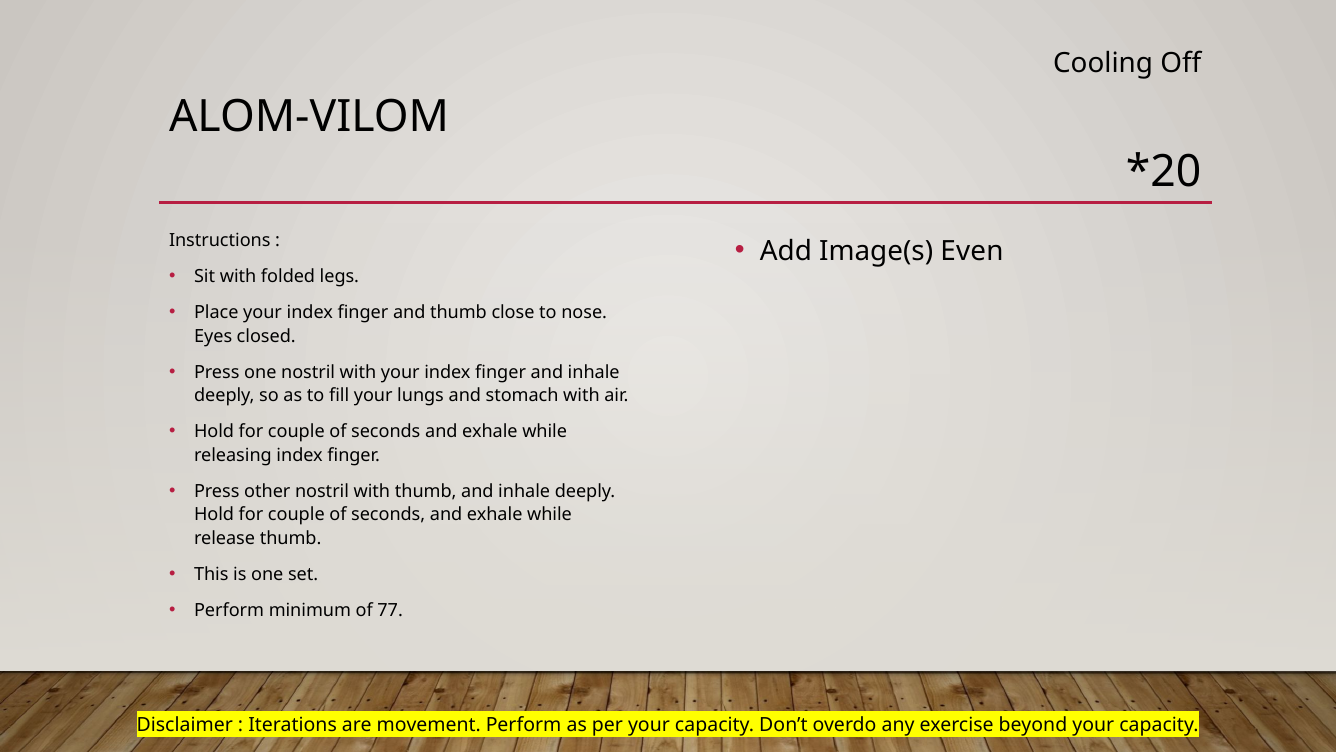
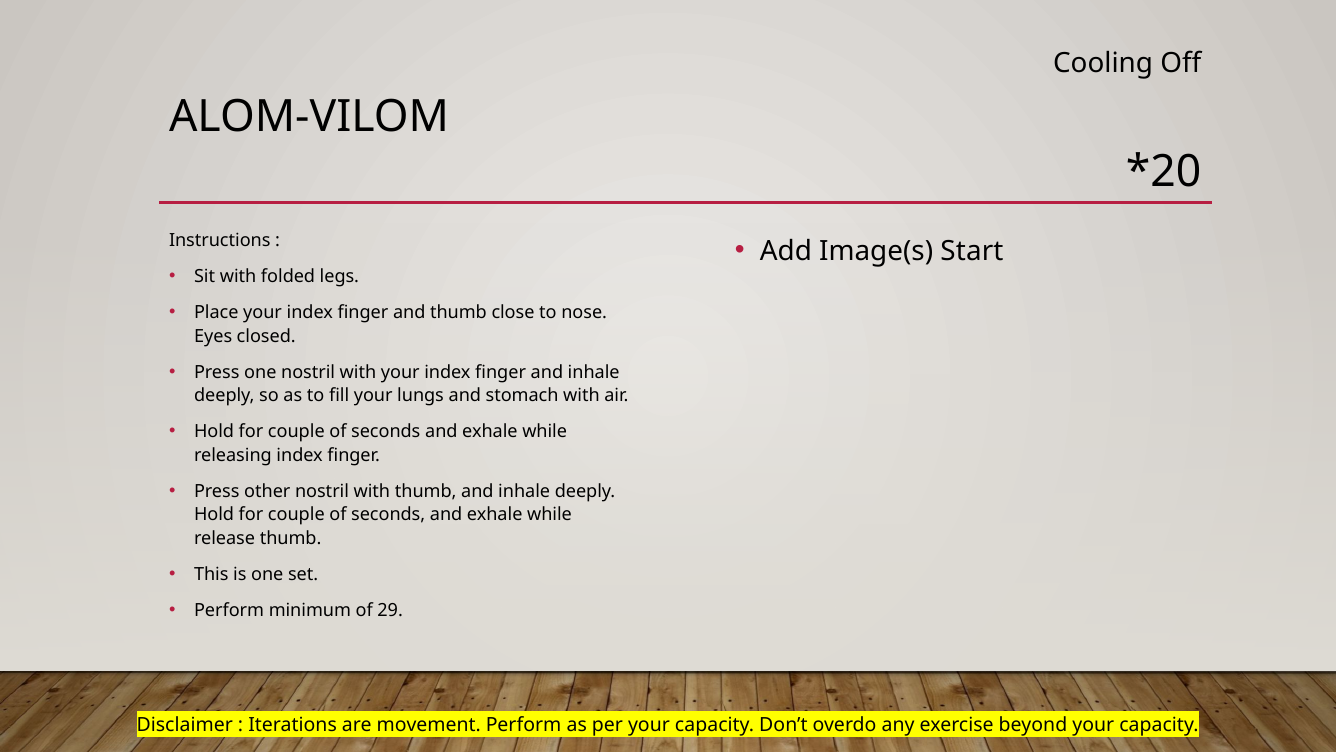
Even: Even -> Start (972, 251)
77: 77 -> 29 (390, 610)
